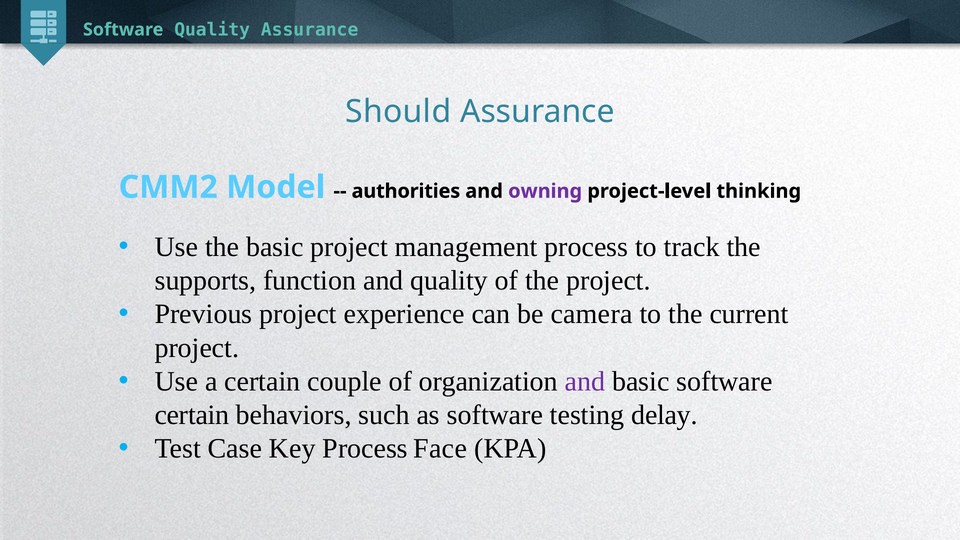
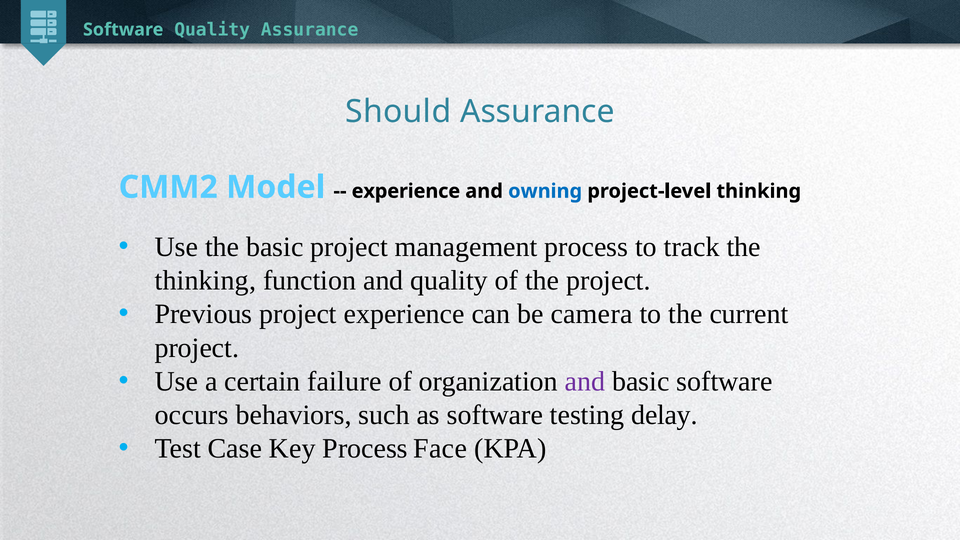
authorities: authorities -> experience (406, 191)
owning colour: purple -> blue (545, 191)
supports: supports -> thinking (205, 281)
couple: couple -> failure (344, 381)
certain: certain -> occurs (192, 415)
